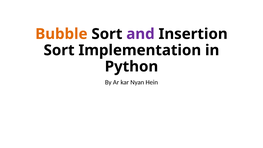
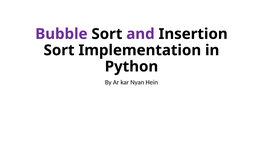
Bubble colour: orange -> purple (61, 34)
